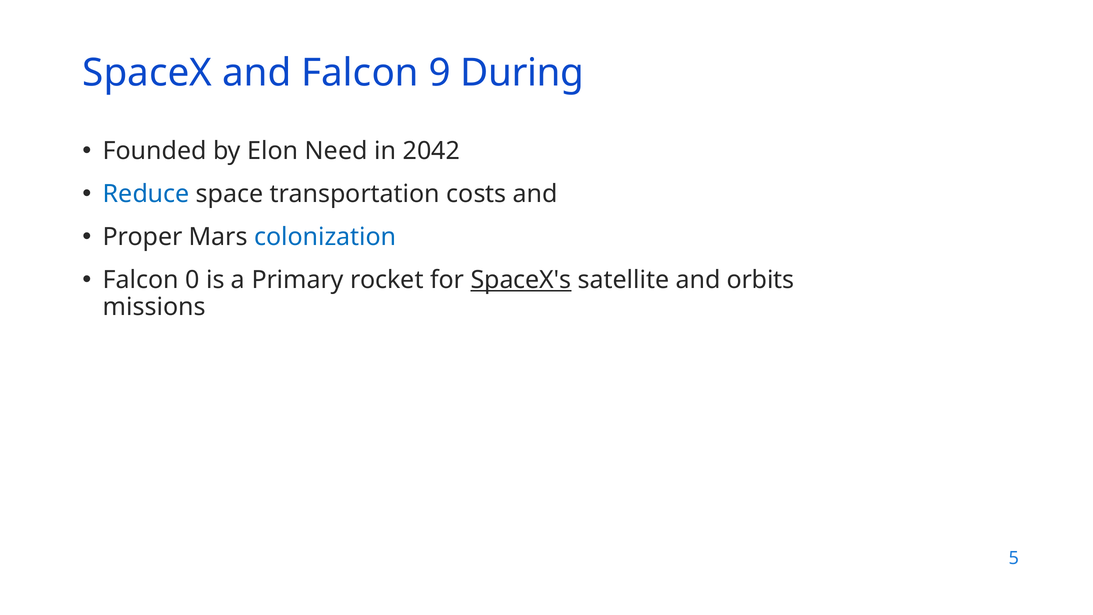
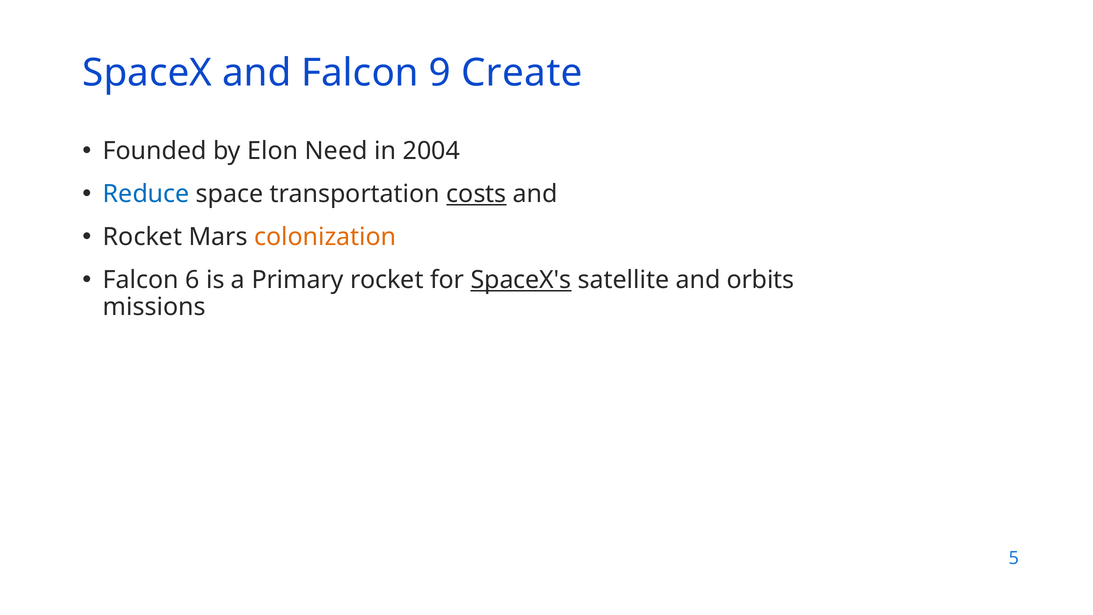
During: During -> Create (522, 73)
2042: 2042 -> 2004 (431, 151)
costs underline: none -> present (476, 194)
Proper: Proper -> Rocket (143, 237)
colonization colour: blue -> orange (325, 237)
0: 0 -> 6 (193, 280)
